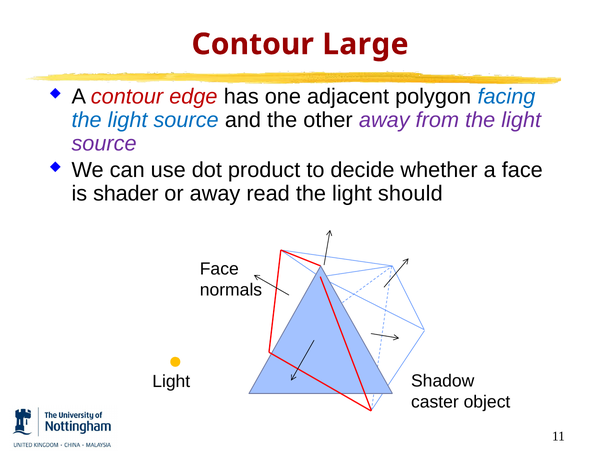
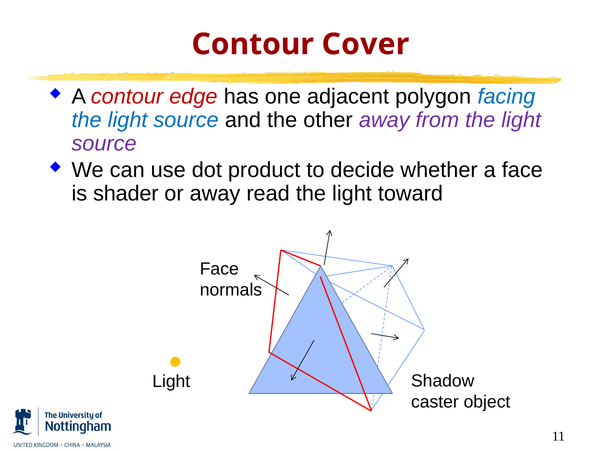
Large: Large -> Cover (365, 44)
should: should -> toward (410, 193)
